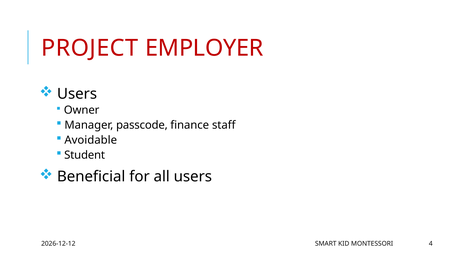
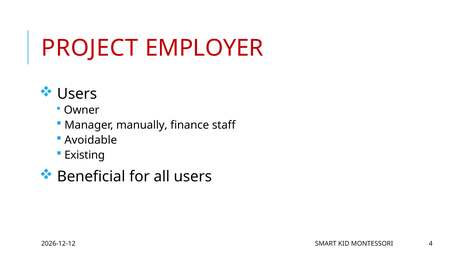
passcode: passcode -> manually (142, 125)
Student: Student -> Existing (85, 155)
